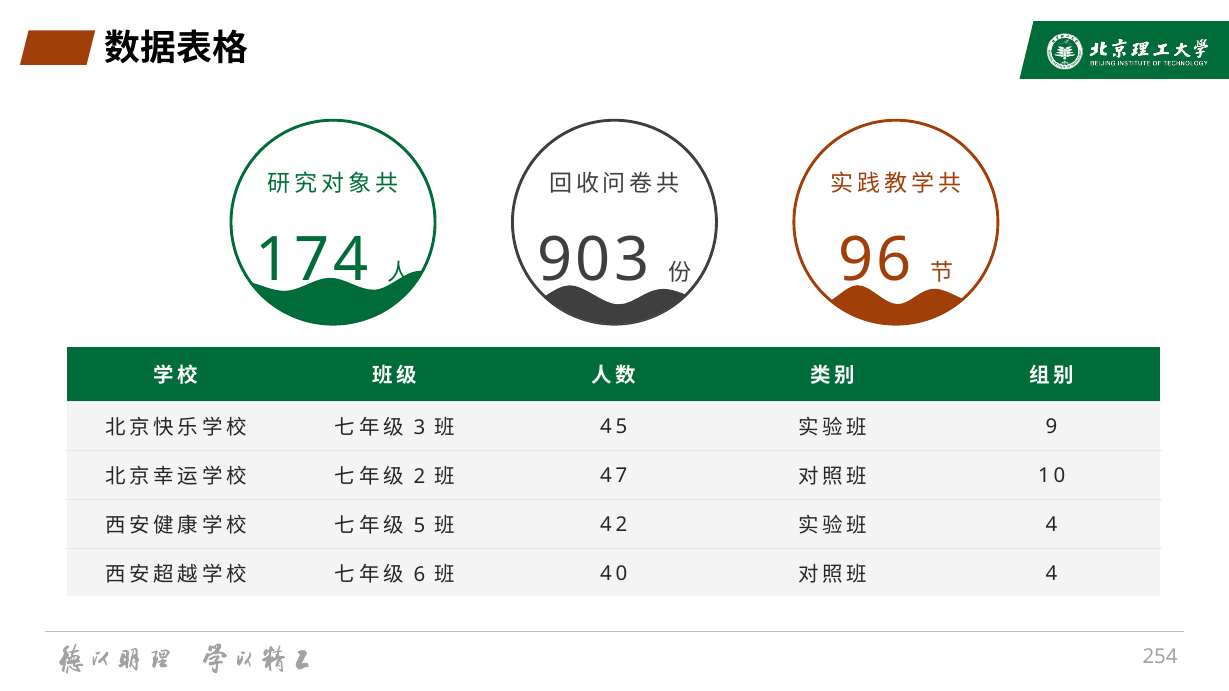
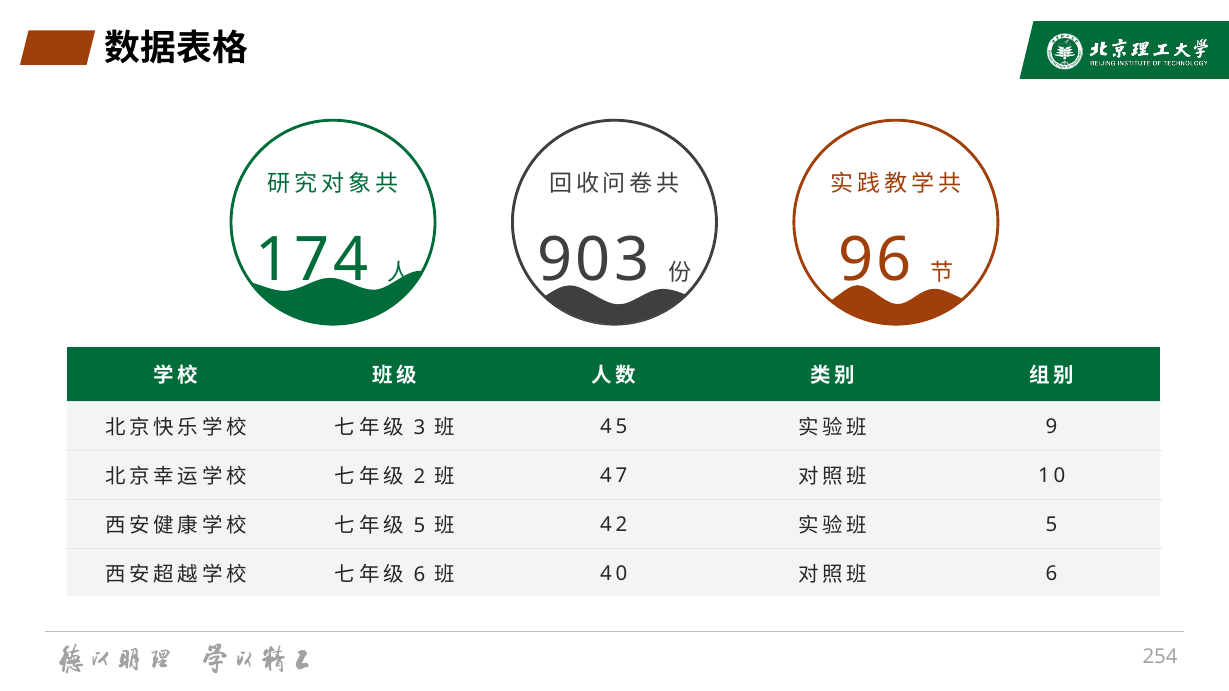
4: 4 -> 5 (1052, 525)
4: 4 -> 6 (1052, 574)
